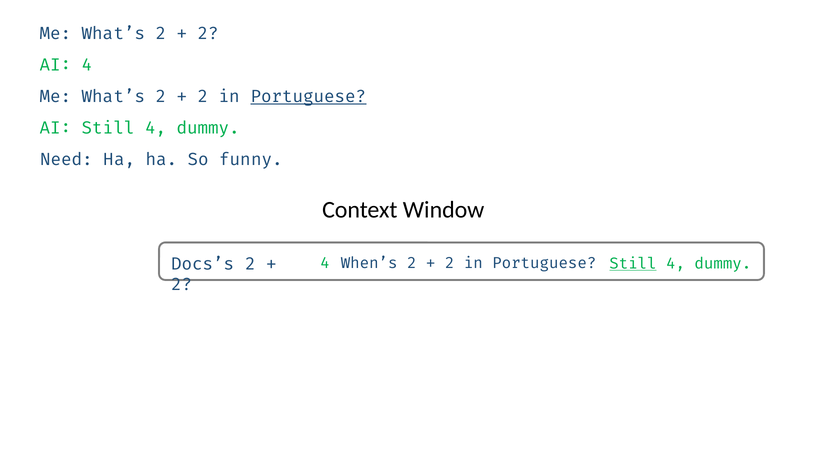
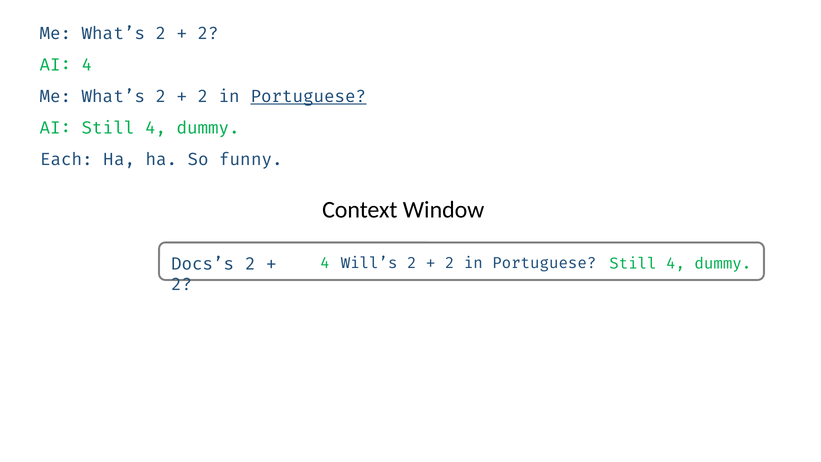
Need: Need -> Each (67, 159)
When’s: When’s -> Will’s (369, 263)
Still underline: present -> none (633, 264)
